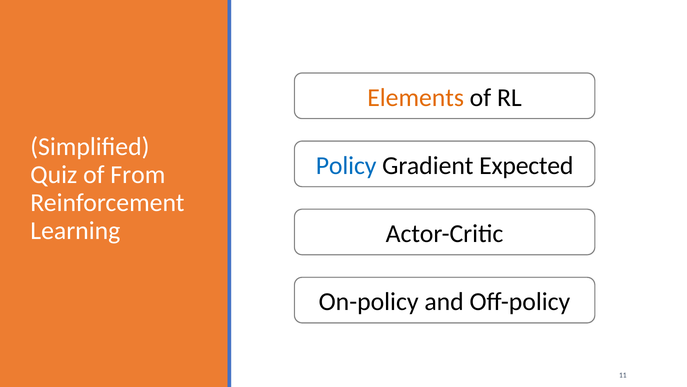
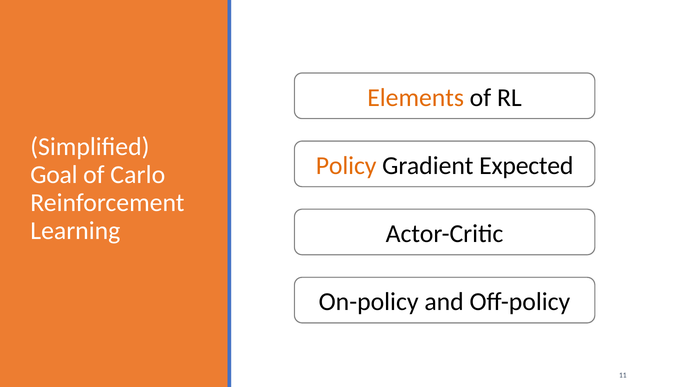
Policy colour: blue -> orange (346, 165)
Quiz: Quiz -> Goal (54, 175)
From: From -> Carlo (138, 175)
